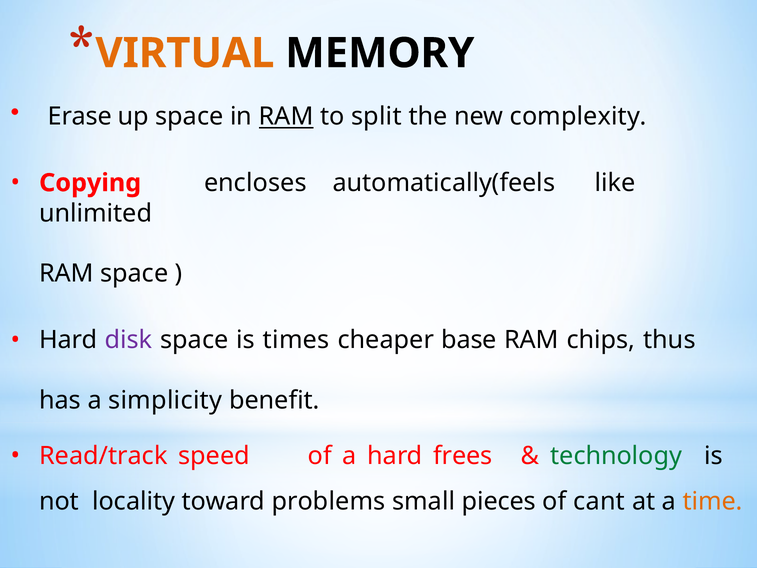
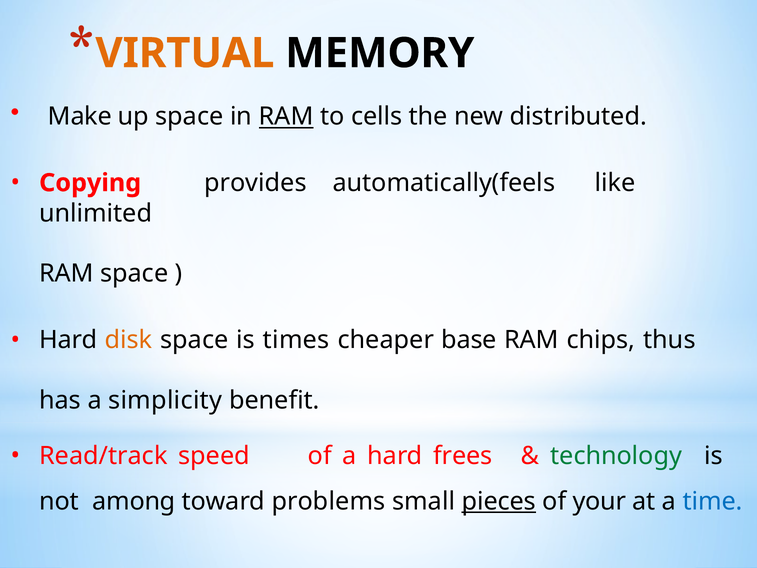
Erase: Erase -> Make (80, 117)
split: split -> cells (377, 117)
complexity: complexity -> distributed (578, 117)
encloses: encloses -> provides (255, 183)
disk colour: purple -> orange (129, 340)
locality: locality -> among (134, 501)
pieces underline: none -> present (499, 501)
cant: cant -> your (599, 501)
time colour: orange -> blue (713, 501)
